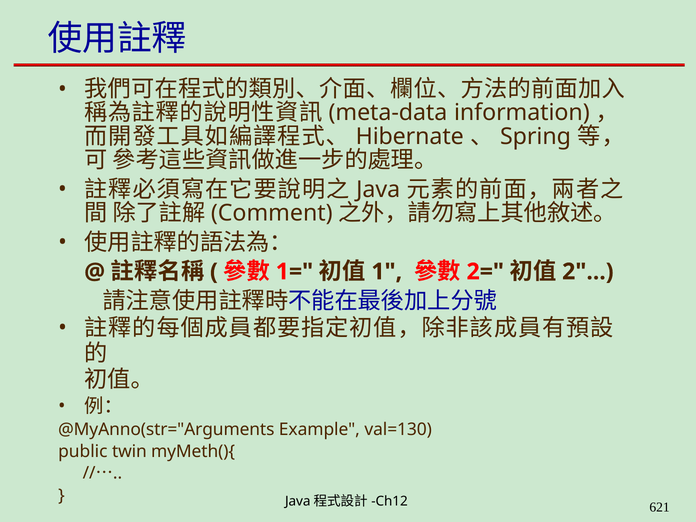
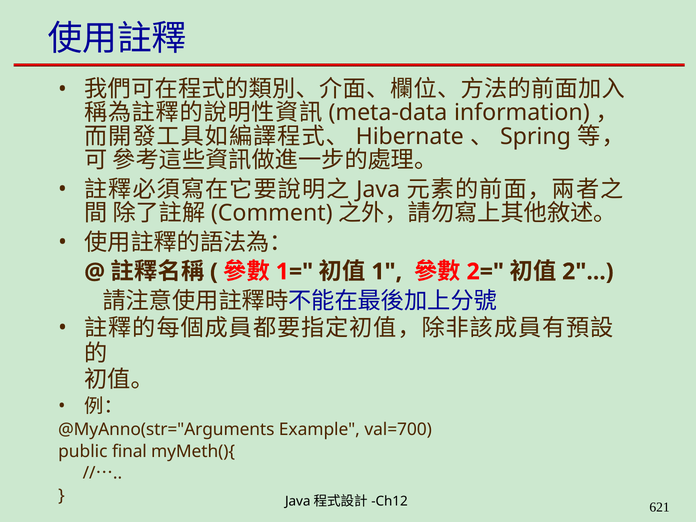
val=130: val=130 -> val=700 (398, 430)
twin: twin -> final (129, 452)
